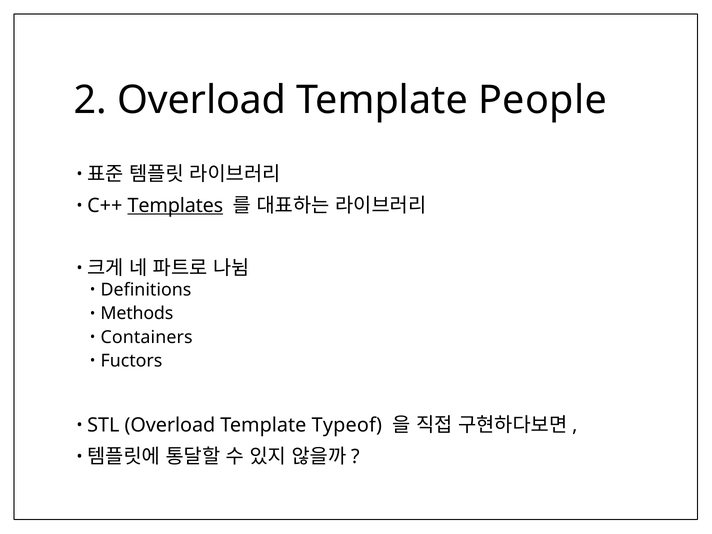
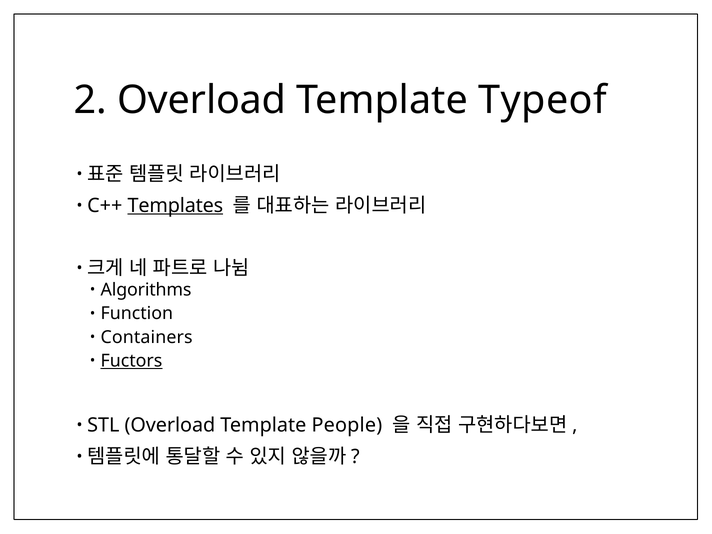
People: People -> Typeof (543, 100)
Definitions: Definitions -> Algorithms (146, 290)
Methods: Methods -> Function (137, 314)
Fuctors underline: none -> present (131, 361)
Typeof: Typeof -> People (347, 425)
